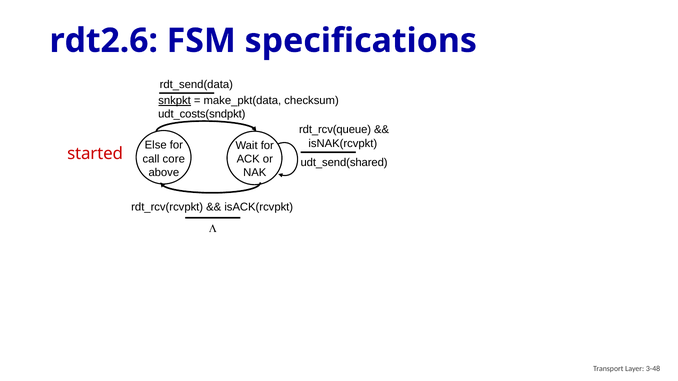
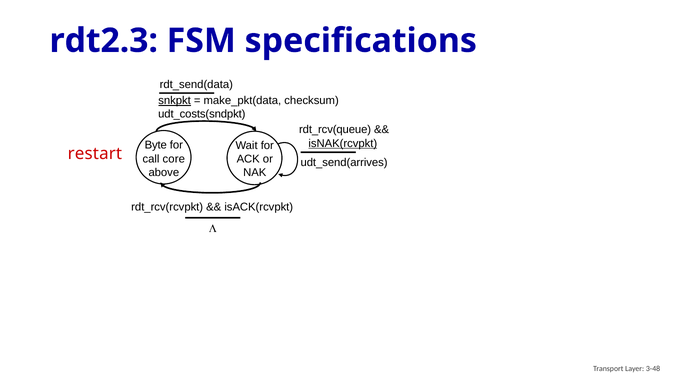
rdt2.6: rdt2.6 -> rdt2.3 (104, 41)
isNAK(rcvpkt underline: none -> present (343, 143)
Else: Else -> Byte (156, 145)
started: started -> restart (95, 154)
udt_send(shared: udt_send(shared -> udt_send(arrives (344, 162)
